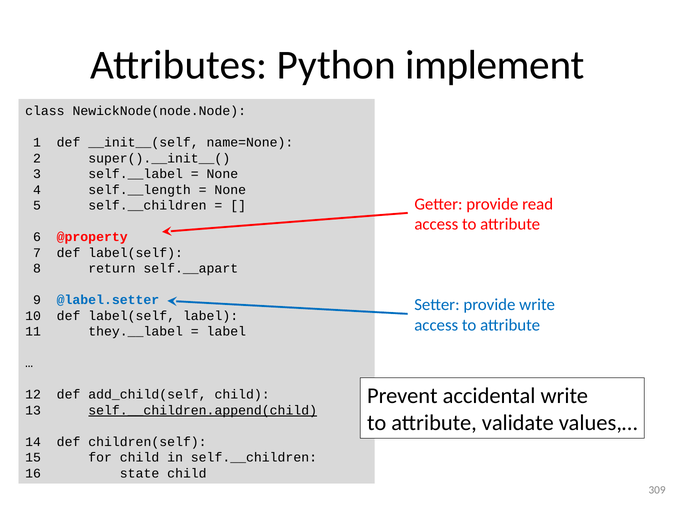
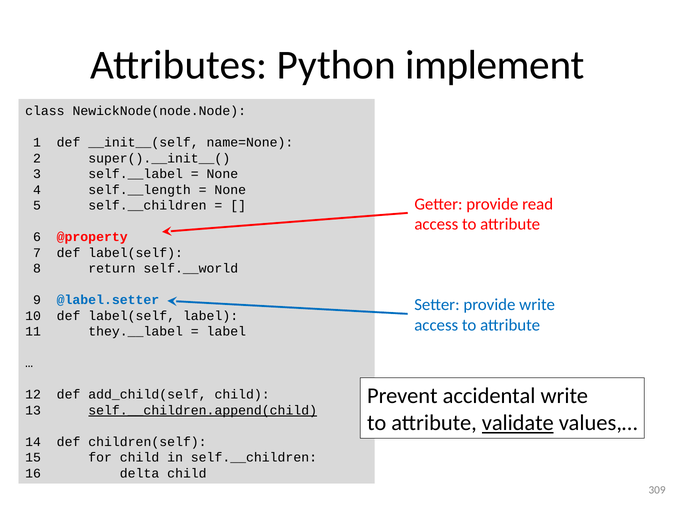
self.__apart: self.__apart -> self.__world (191, 269)
validate underline: none -> present (518, 423)
state: state -> delta (140, 474)
